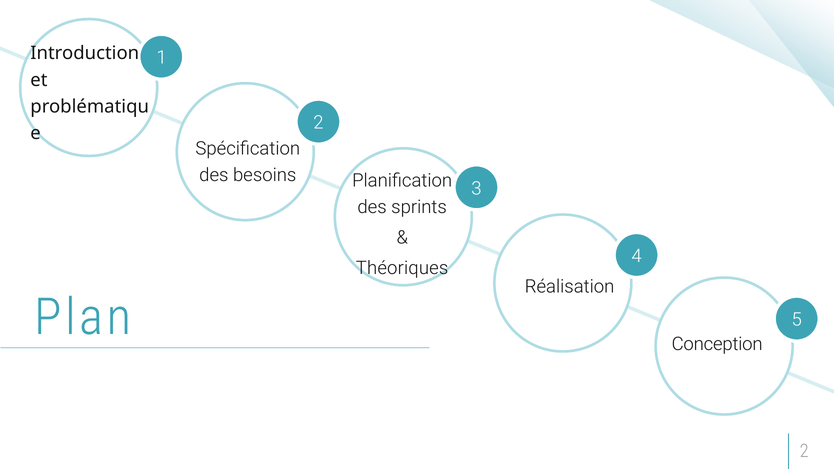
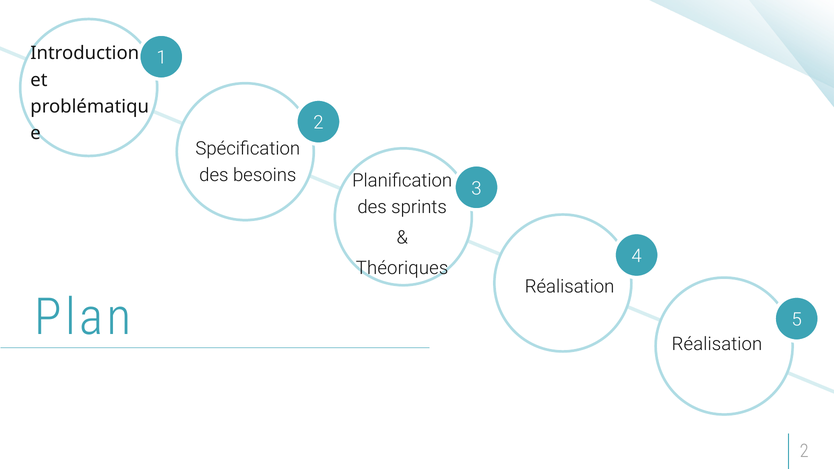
Conception: Conception -> Réalisation (717, 344)
